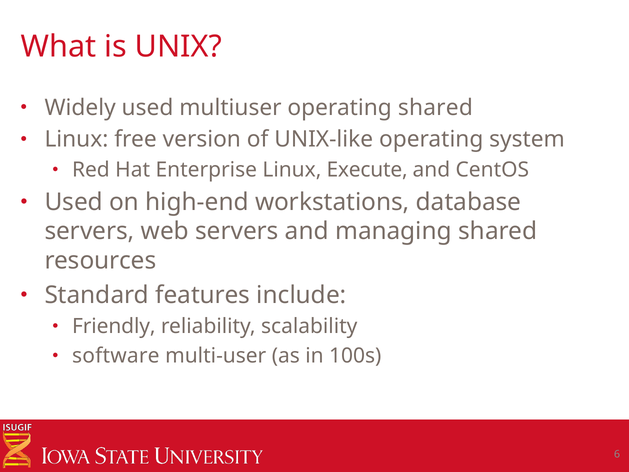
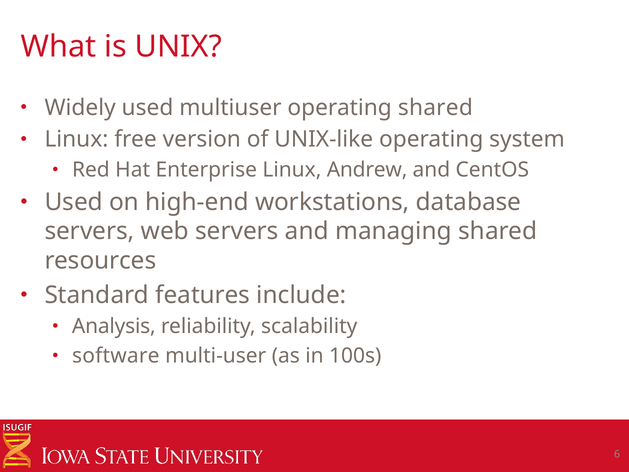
Execute: Execute -> Andrew (367, 169)
Friendly: Friendly -> Analysis (114, 326)
